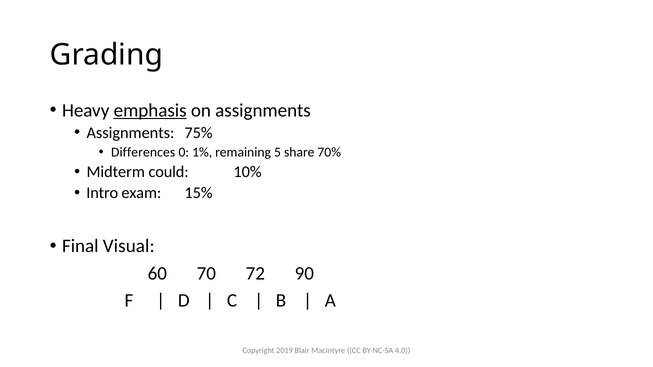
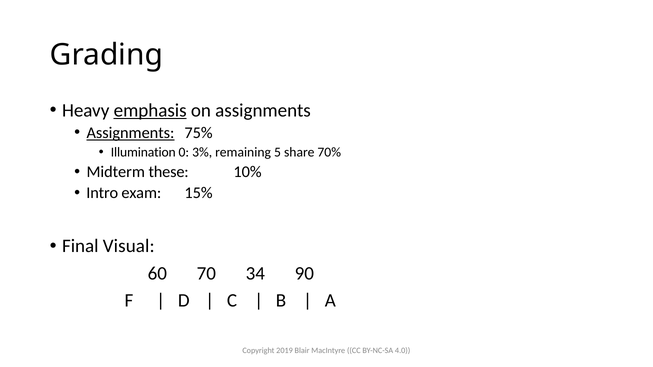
Assignments underline: none -> present (130, 133)
Differences: Differences -> Illumination (143, 152)
1%: 1% -> 3% (202, 152)
could: could -> these (169, 172)
72: 72 -> 34 (255, 274)
